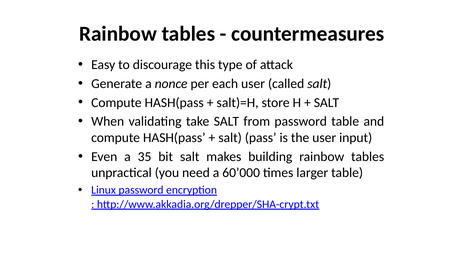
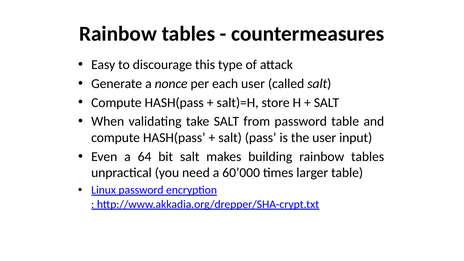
35: 35 -> 64 (145, 157)
